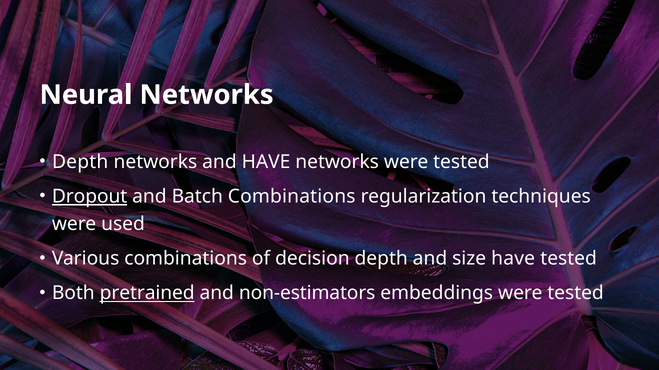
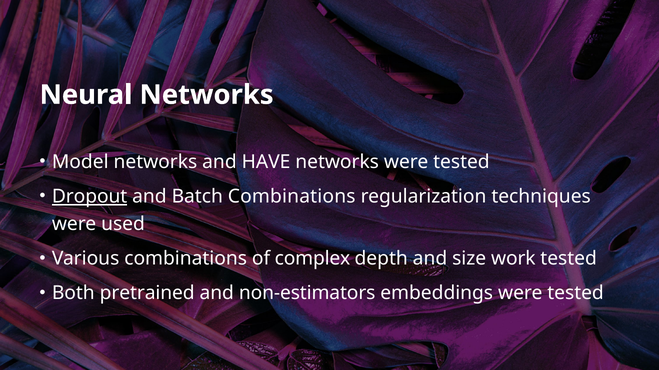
Depth: Depth -> Model (80, 162)
decision: decision -> complex (312, 259)
size have: have -> work (513, 259)
pretrained underline: present -> none (147, 294)
